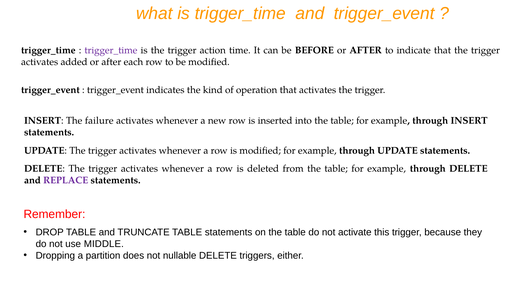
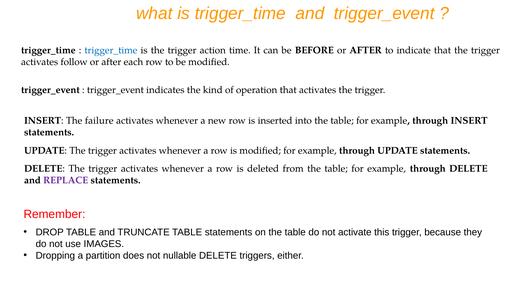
trigger_time colour: purple -> blue (111, 50)
added: added -> follow (74, 62)
MIDDLE: MIDDLE -> IMAGES (104, 243)
